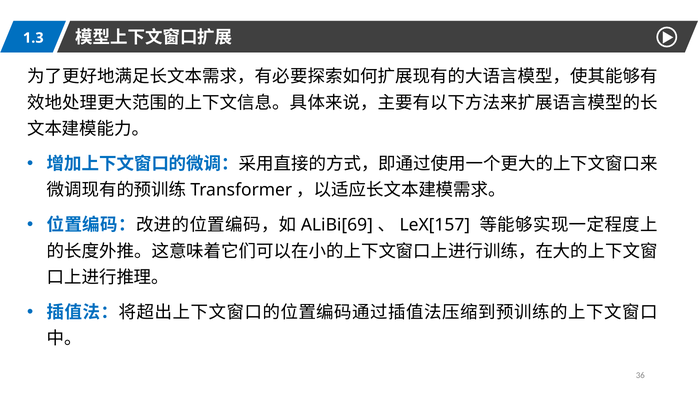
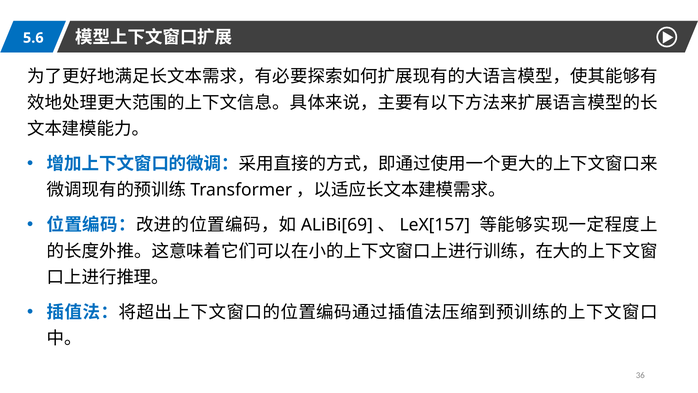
1.3: 1.3 -> 5.6 (33, 38)
